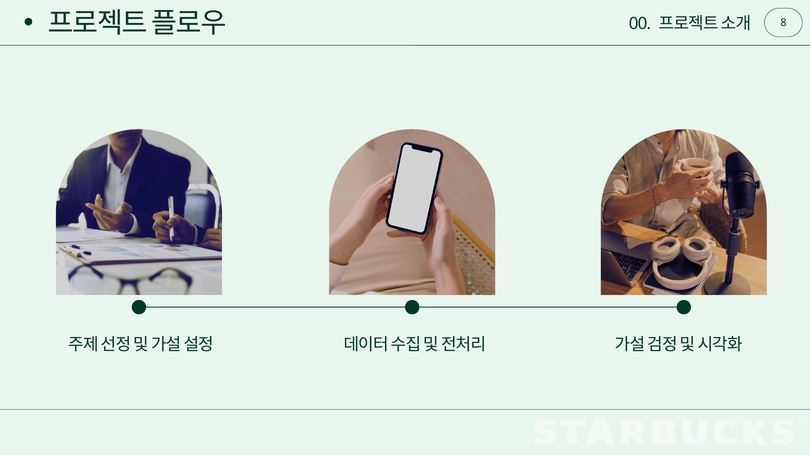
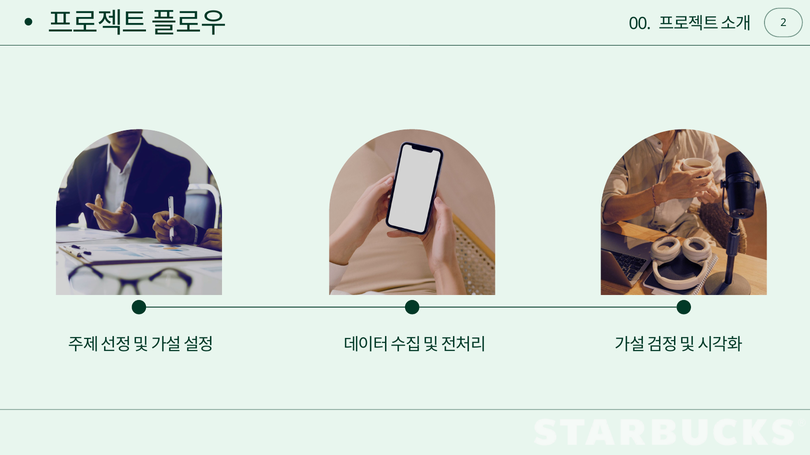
8: 8 -> 2 (783, 23)
